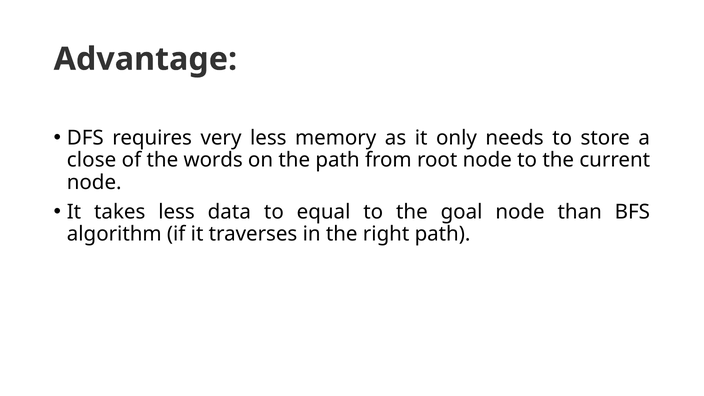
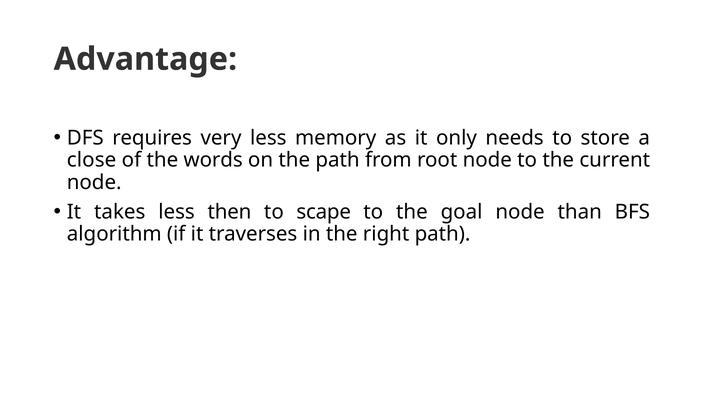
data: data -> then (229, 212)
equal: equal -> scape (324, 212)
